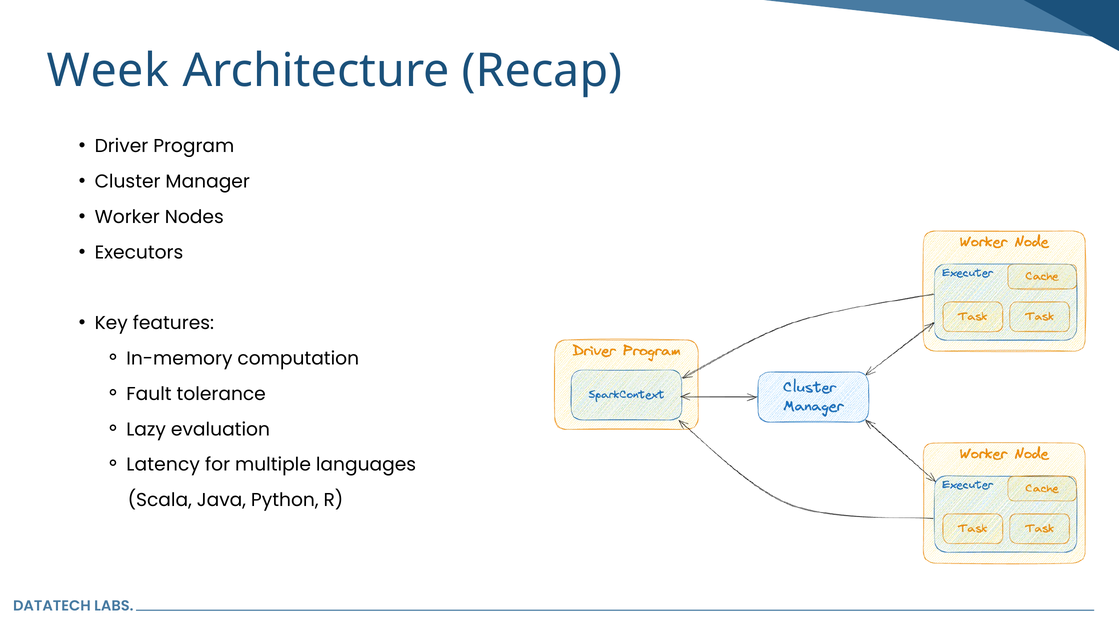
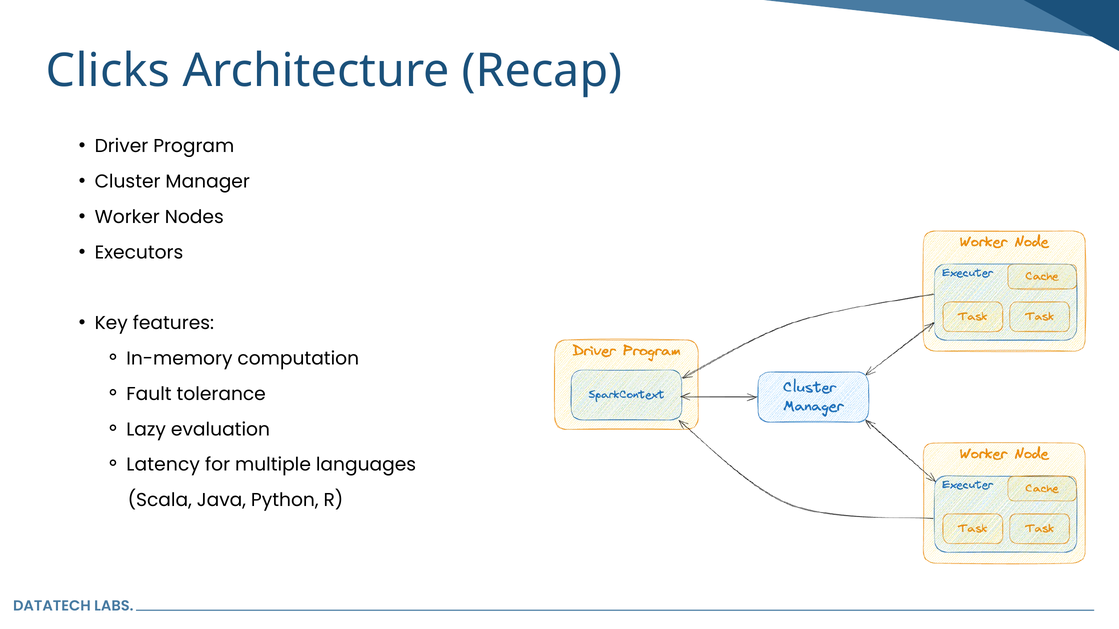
Week: Week -> Clicks (108, 71)
